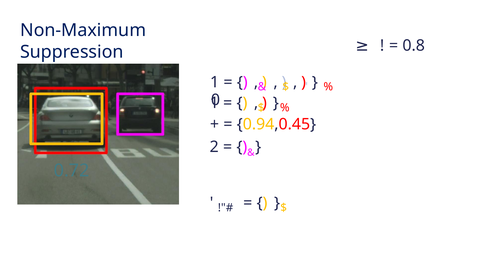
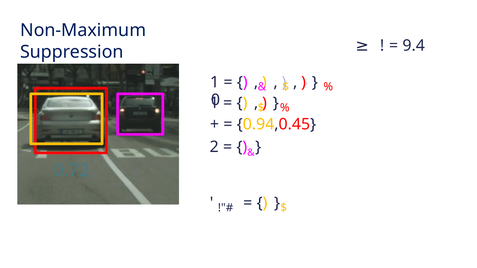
0.8: 0.8 -> 9.4 (414, 46)
